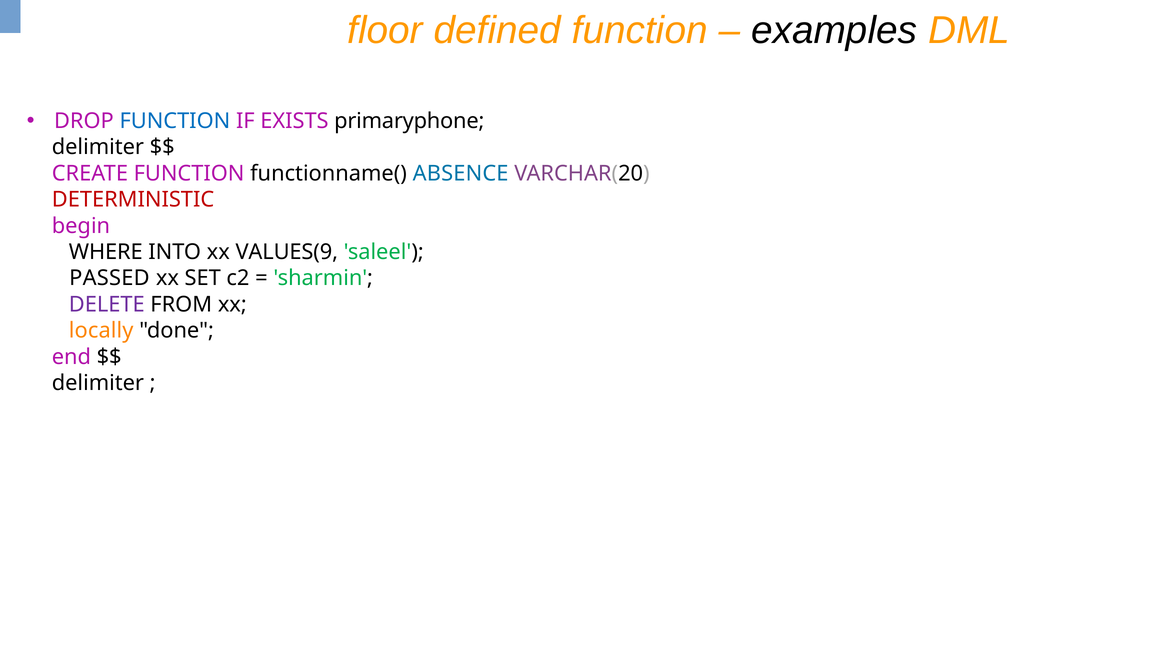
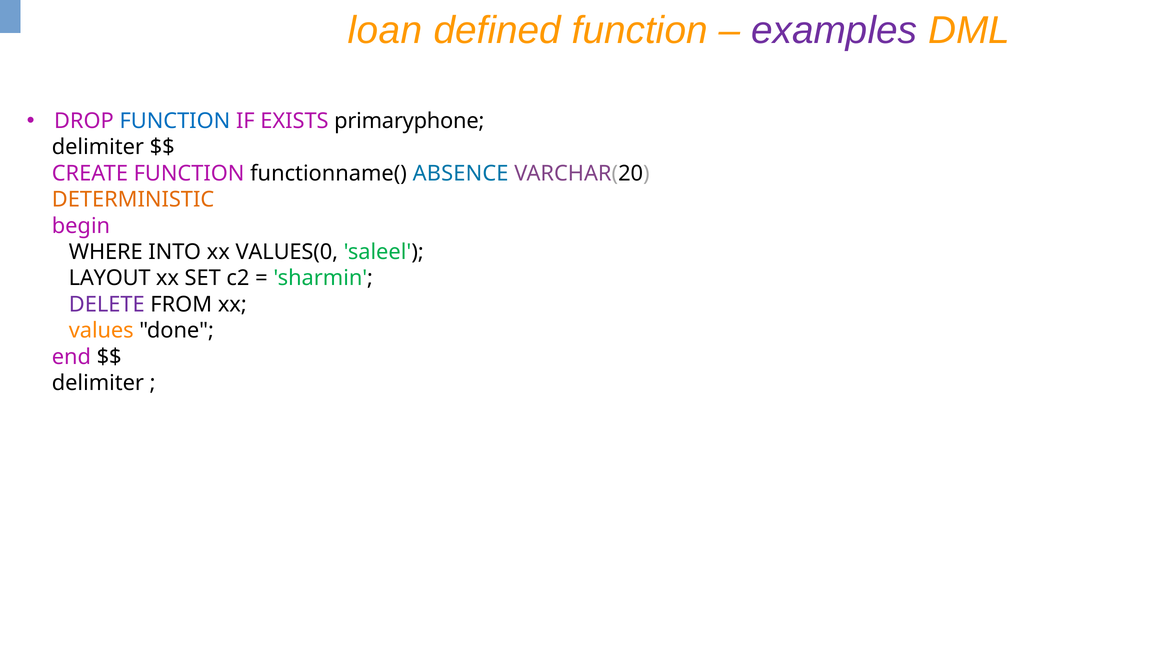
floor: floor -> loan (385, 30)
examples colour: black -> purple (834, 30)
DETERMINISTIC colour: red -> orange (133, 200)
VALUES(9: VALUES(9 -> VALUES(0 (287, 252)
PASSED: PASSED -> LAYOUT (110, 278)
locally: locally -> values (101, 331)
